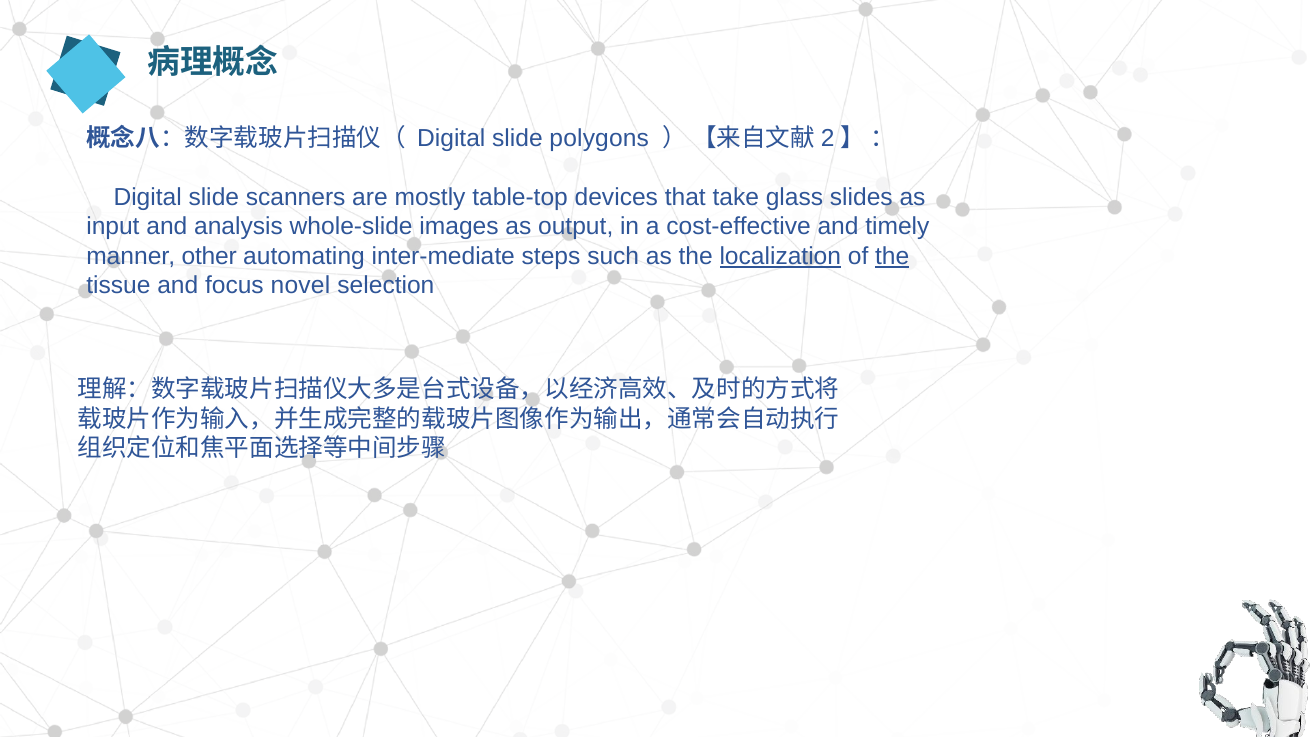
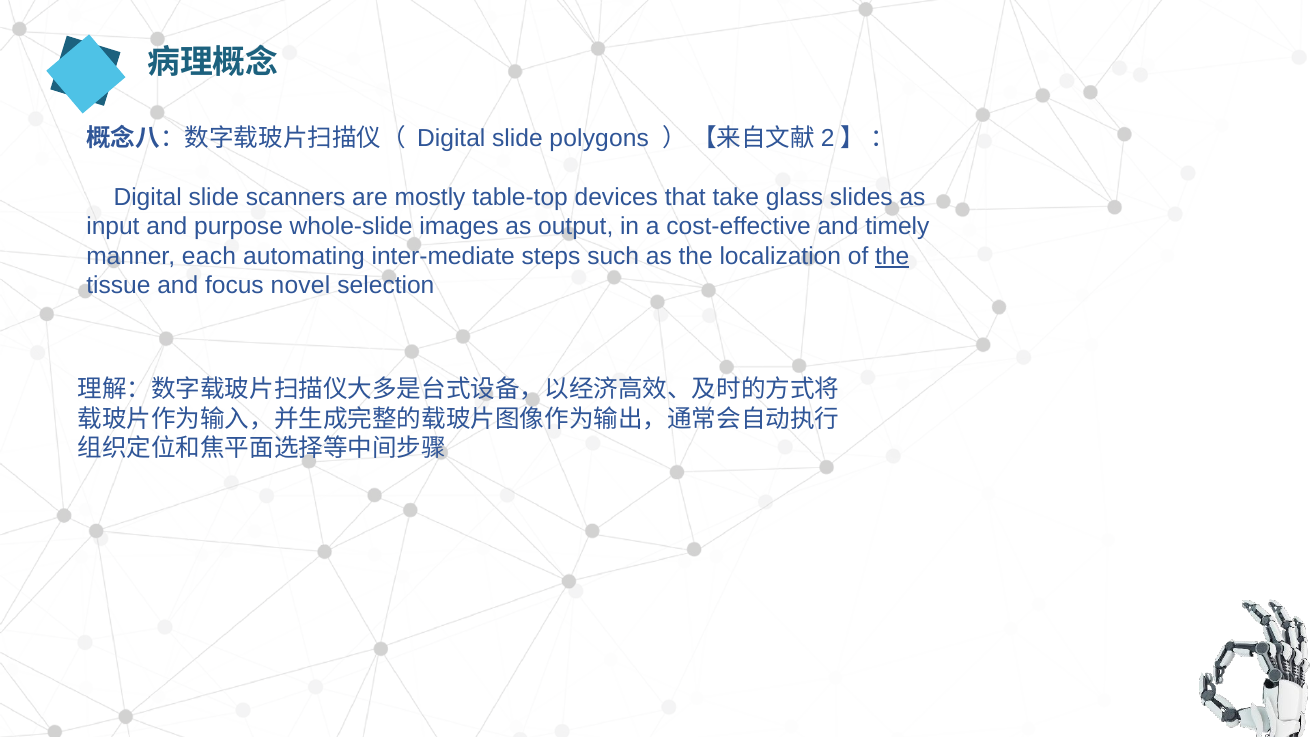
analysis: analysis -> purpose (239, 227)
other: other -> each (209, 256)
localization underline: present -> none (780, 256)
